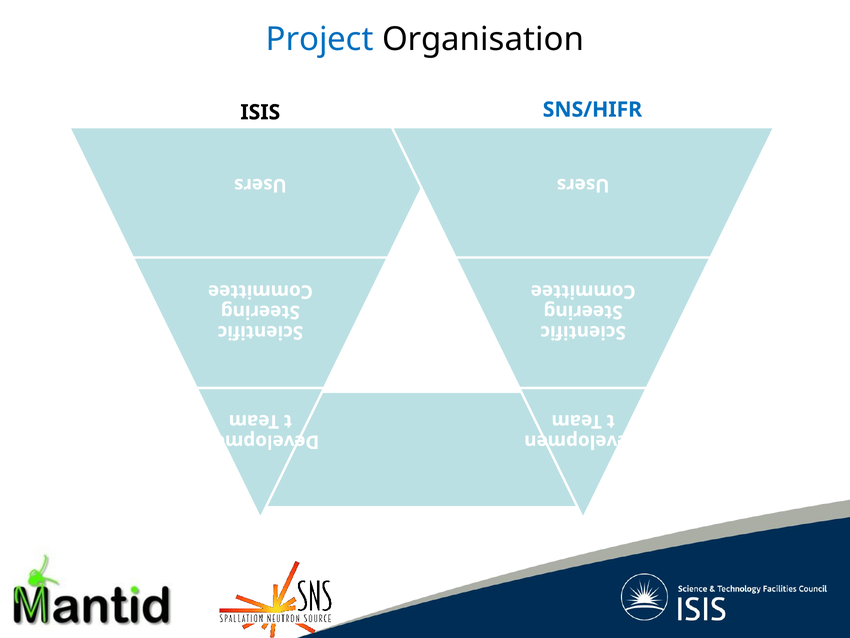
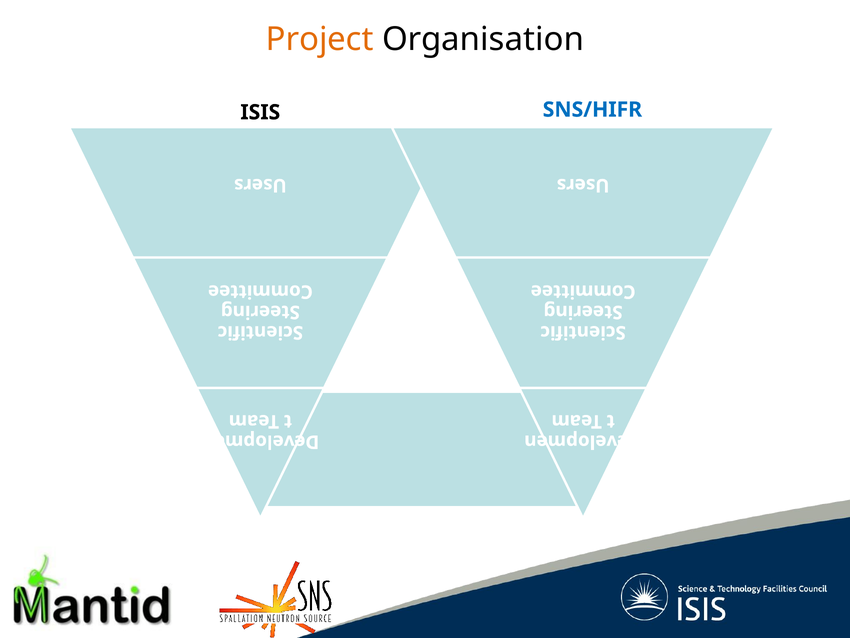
Project colour: blue -> orange (320, 39)
